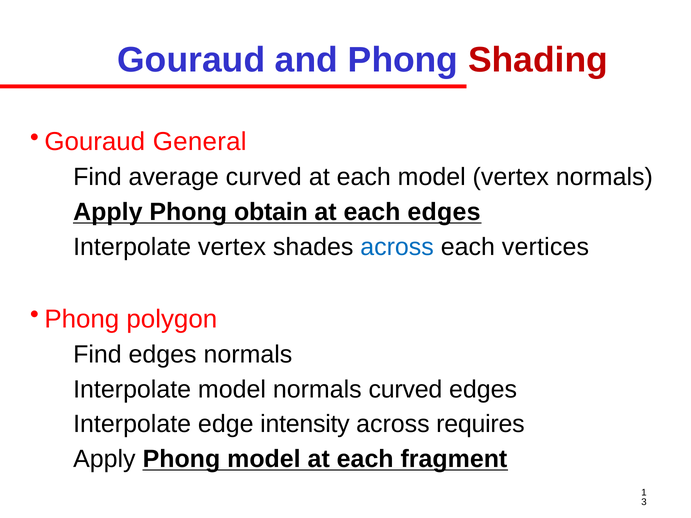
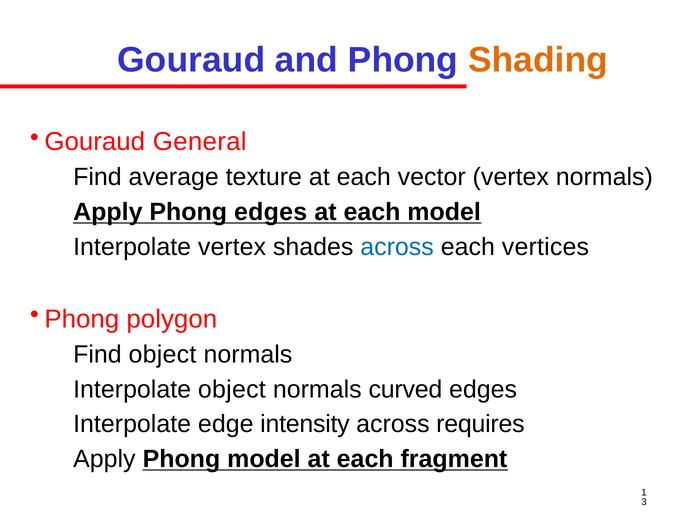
Shading colour: red -> orange (538, 60)
average curved: curved -> texture (264, 177)
each model: model -> vector (432, 177)
Phong obtain: obtain -> edges (271, 212)
each edges: edges -> model (444, 212)
edges: edges -> object (162, 355)
model: model -> object (232, 389)
